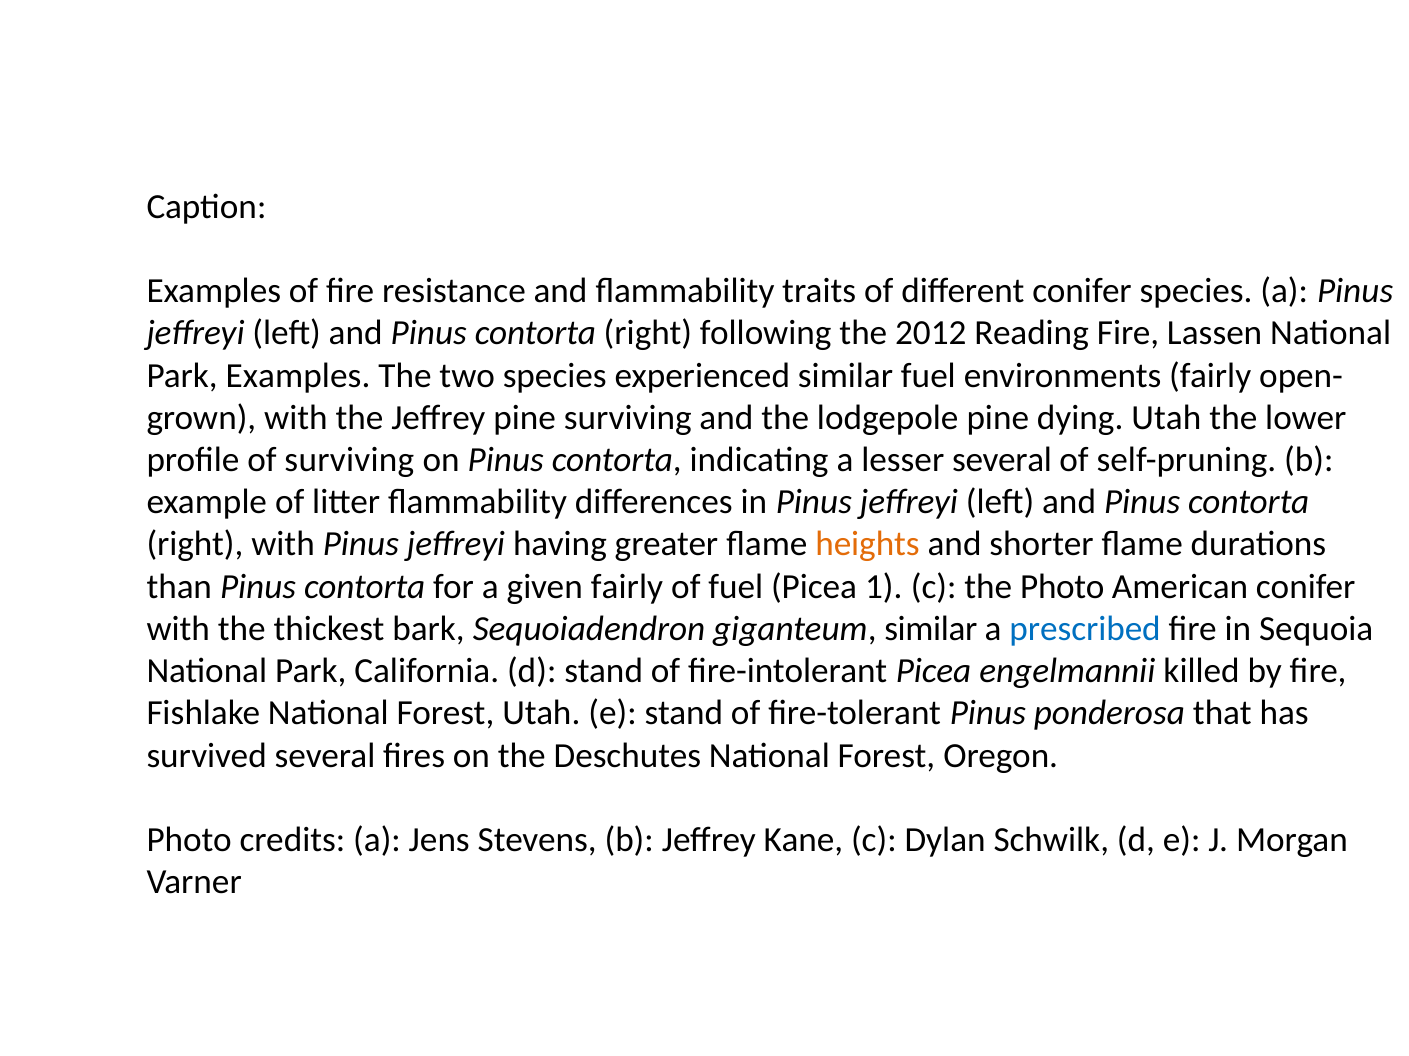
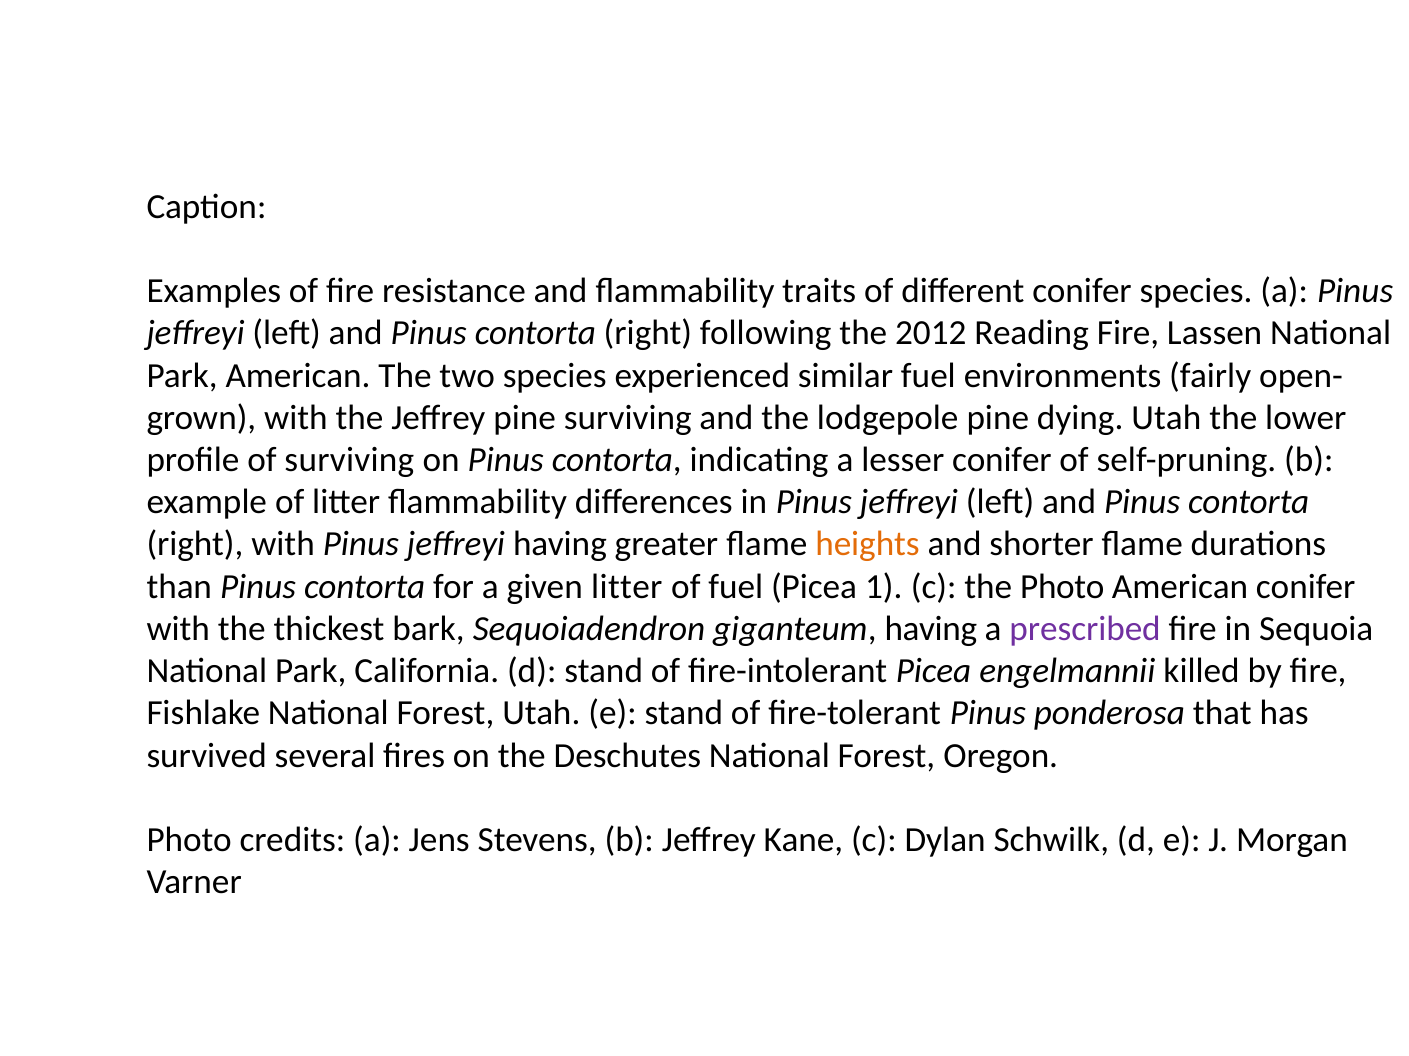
Park Examples: Examples -> American (298, 376)
lesser several: several -> conifer (1002, 460)
given fairly: fairly -> litter (627, 587)
giganteum similar: similar -> having (931, 629)
prescribed colour: blue -> purple (1085, 629)
